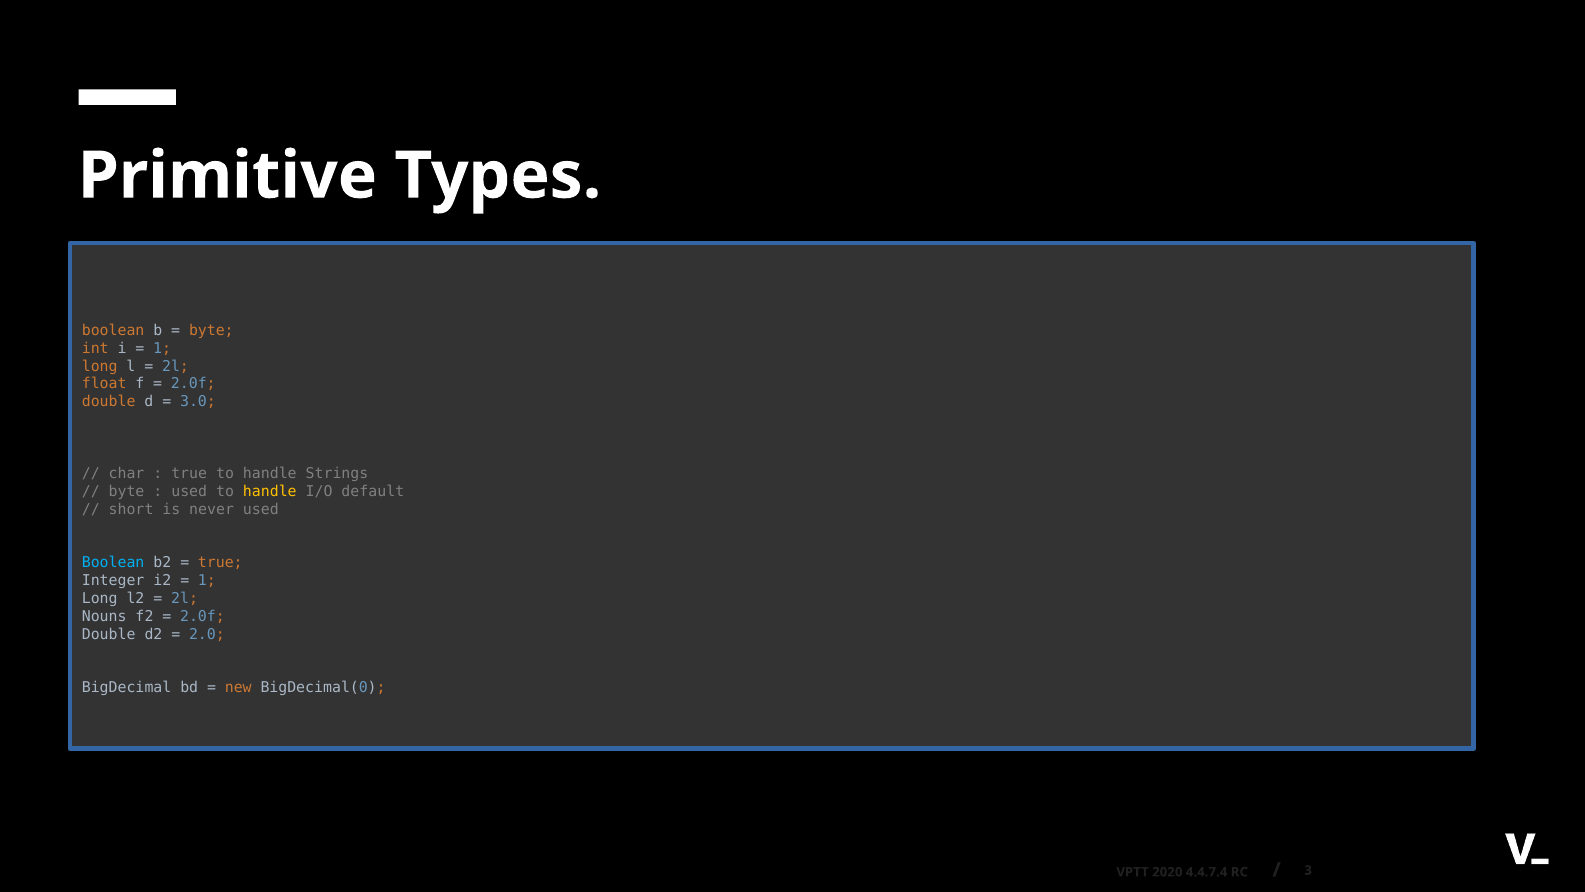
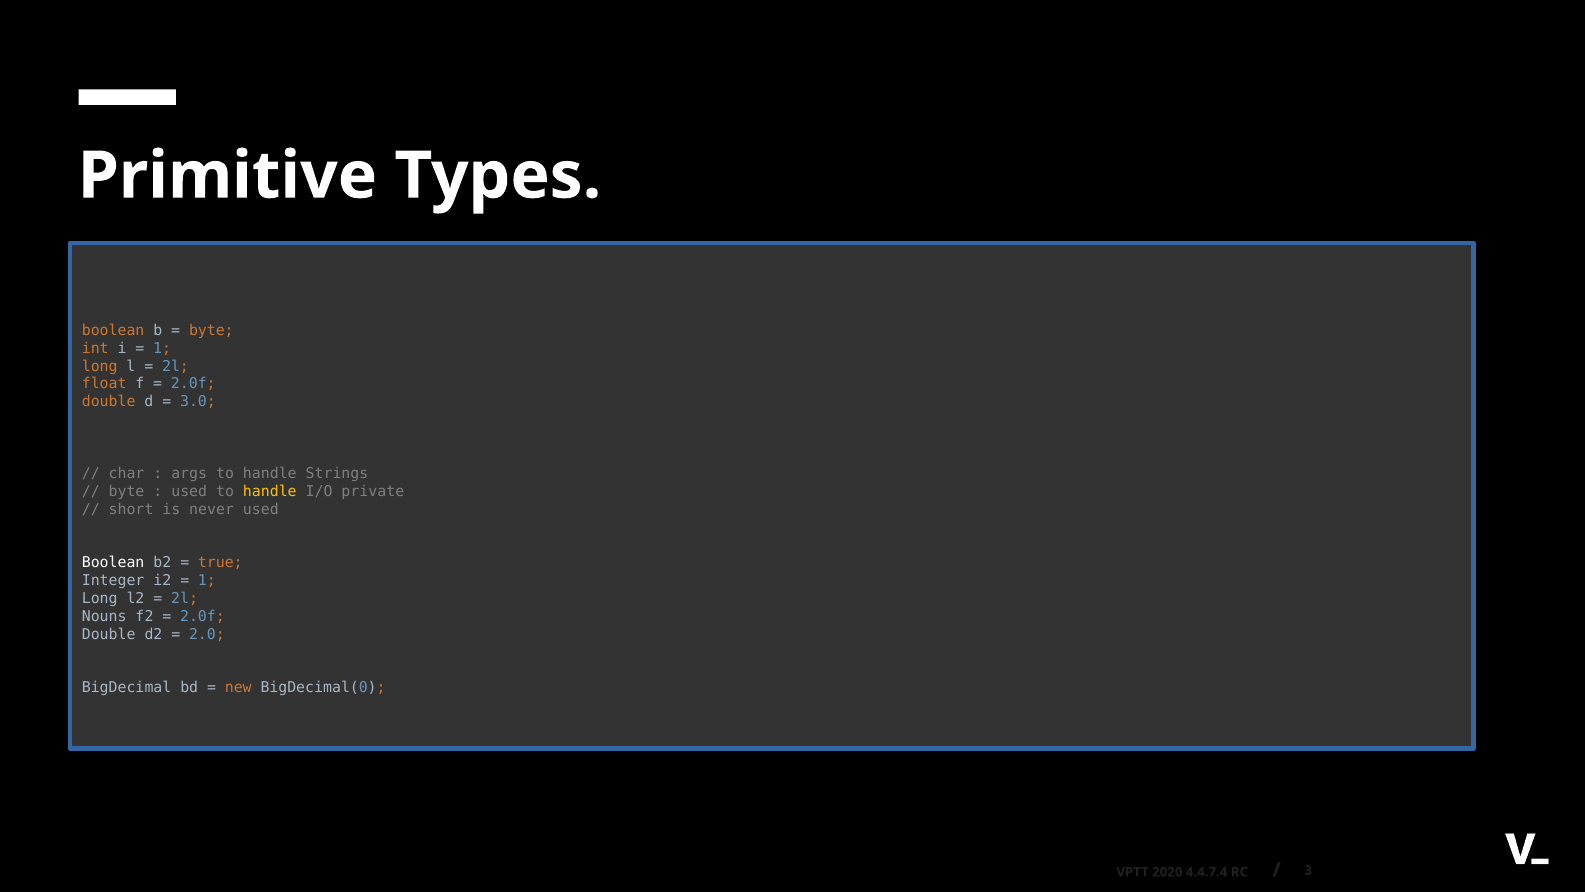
true: true -> args (189, 473)
default: default -> private (373, 491)
Boolean colour: light blue -> white (113, 562)
